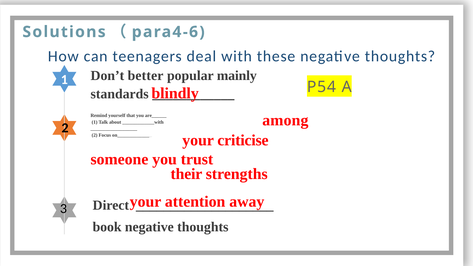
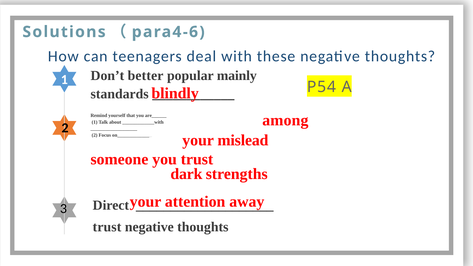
criticise: criticise -> mislead (243, 140)
their: their -> dark (186, 174)
book: book -> trust (107, 227)
